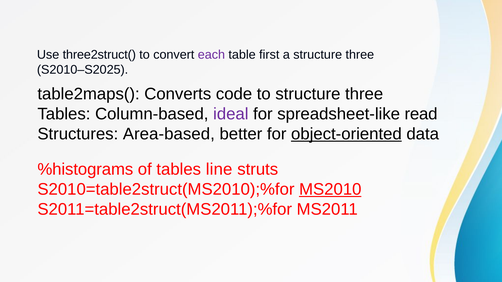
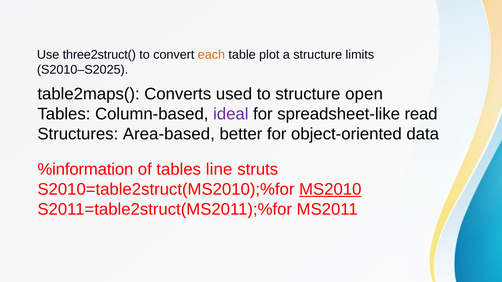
each colour: purple -> orange (211, 55)
first: first -> plot (269, 55)
a structure three: three -> limits (360, 55)
code: code -> used (234, 94)
to structure three: three -> open (364, 94)
object-oriented underline: present -> none (346, 134)
%histograms: %histograms -> %information (85, 169)
